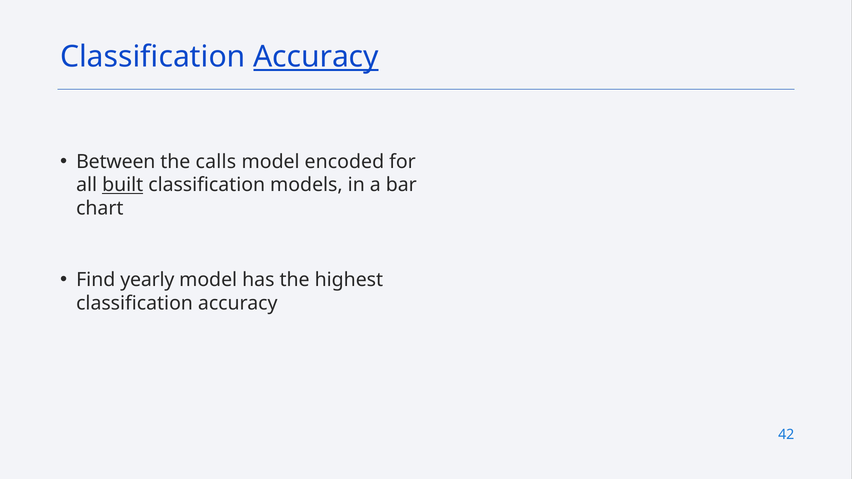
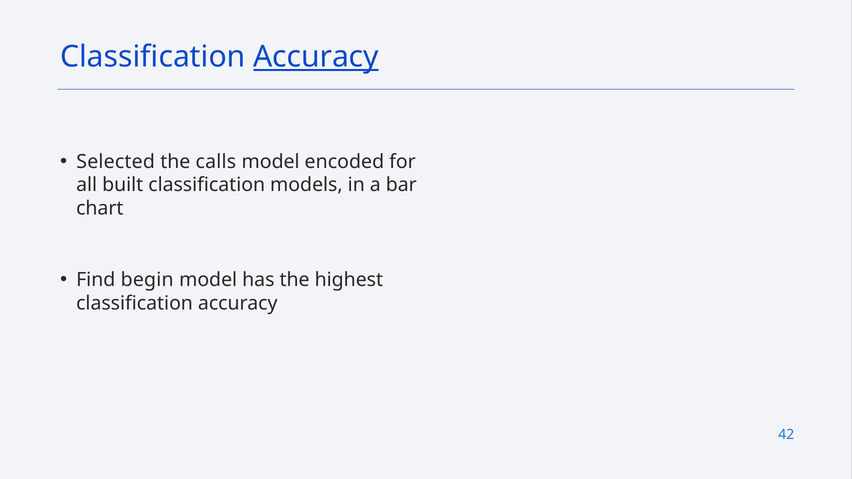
Between: Between -> Selected (116, 162)
built underline: present -> none (123, 185)
yearly: yearly -> begin (147, 280)
